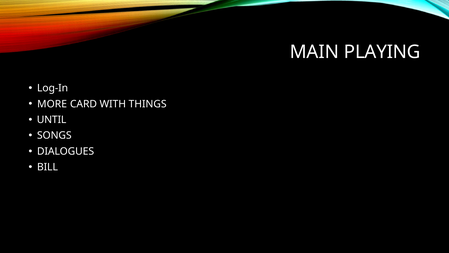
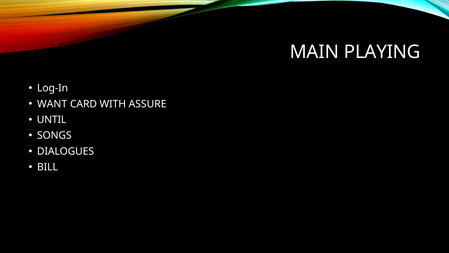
MORE: MORE -> WANT (52, 104)
THINGS: THINGS -> ASSURE (148, 104)
